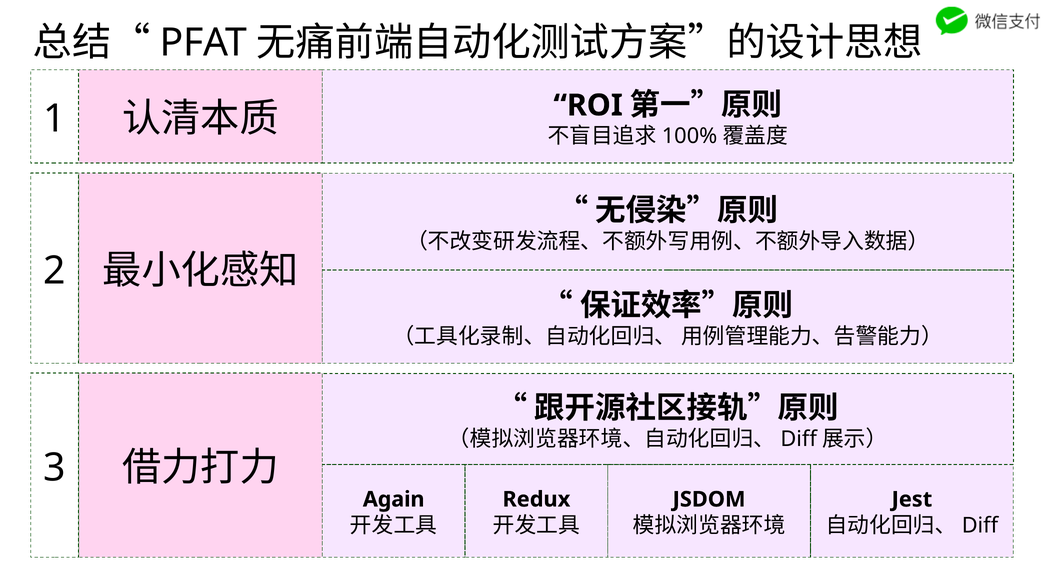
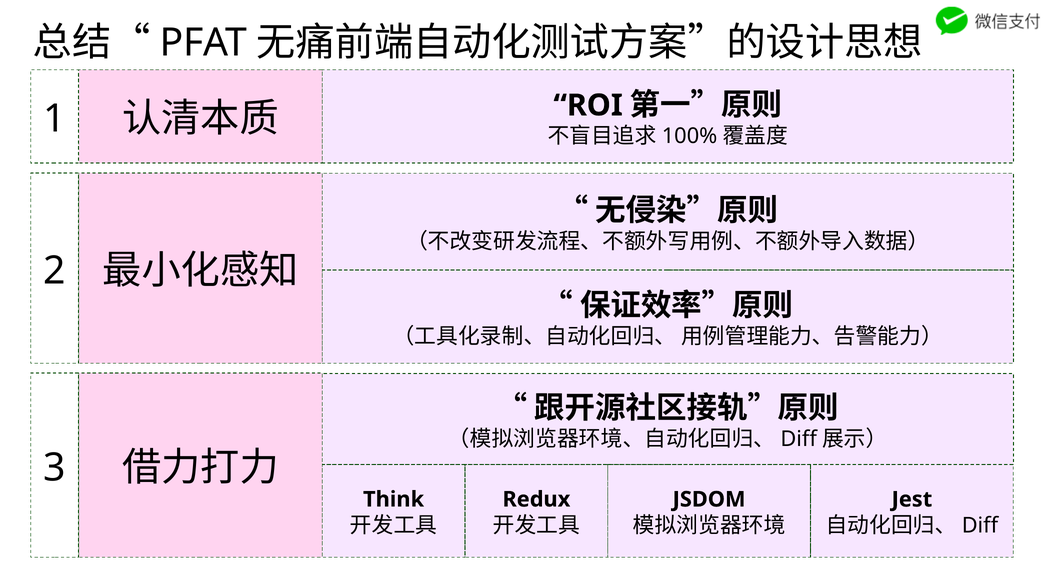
Again: Again -> Think (394, 499)
